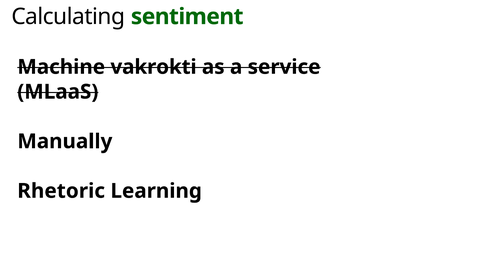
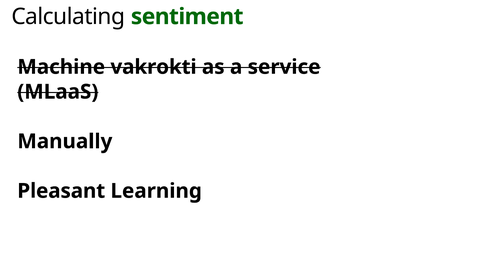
Rhetoric: Rhetoric -> Pleasant (61, 191)
